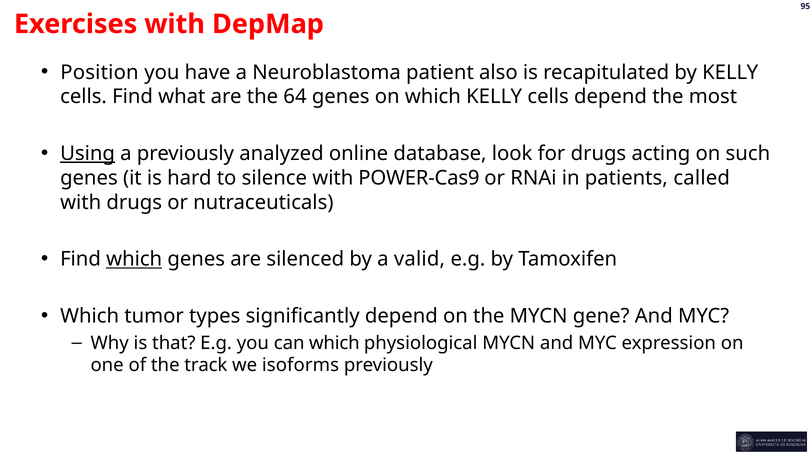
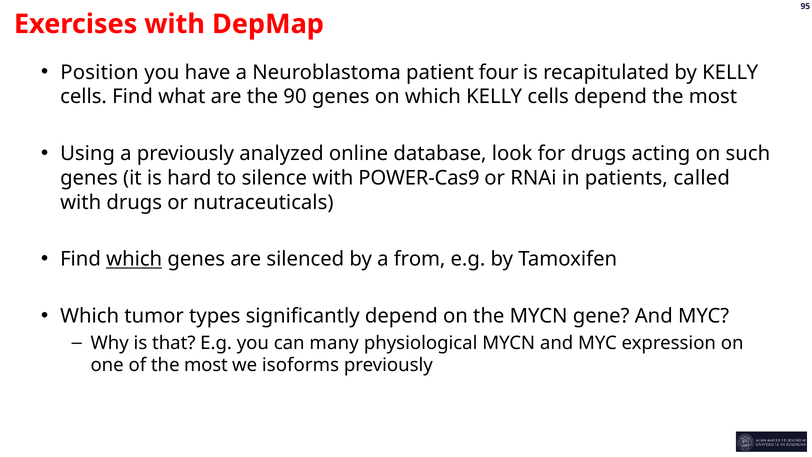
also: also -> four (498, 72)
64: 64 -> 90 (295, 97)
Using underline: present -> none (88, 154)
valid: valid -> from (420, 259)
can which: which -> many (334, 343)
of the track: track -> most (206, 365)
